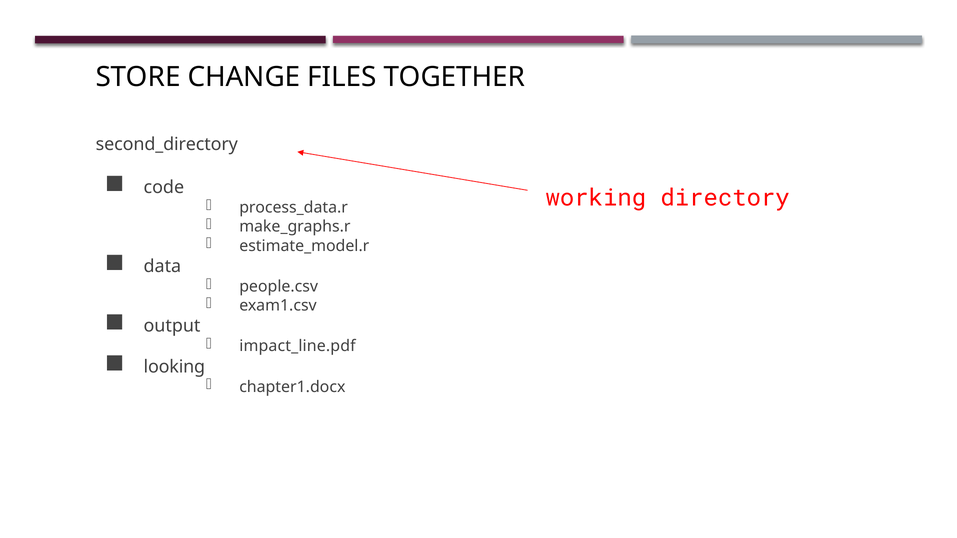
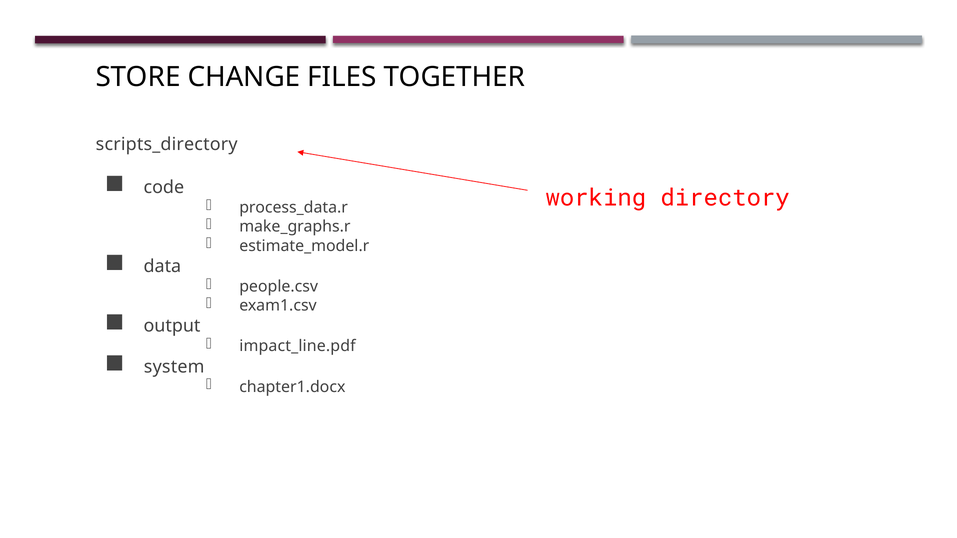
second_directory: second_directory -> scripts_directory (167, 145)
looking: looking -> system (174, 367)
